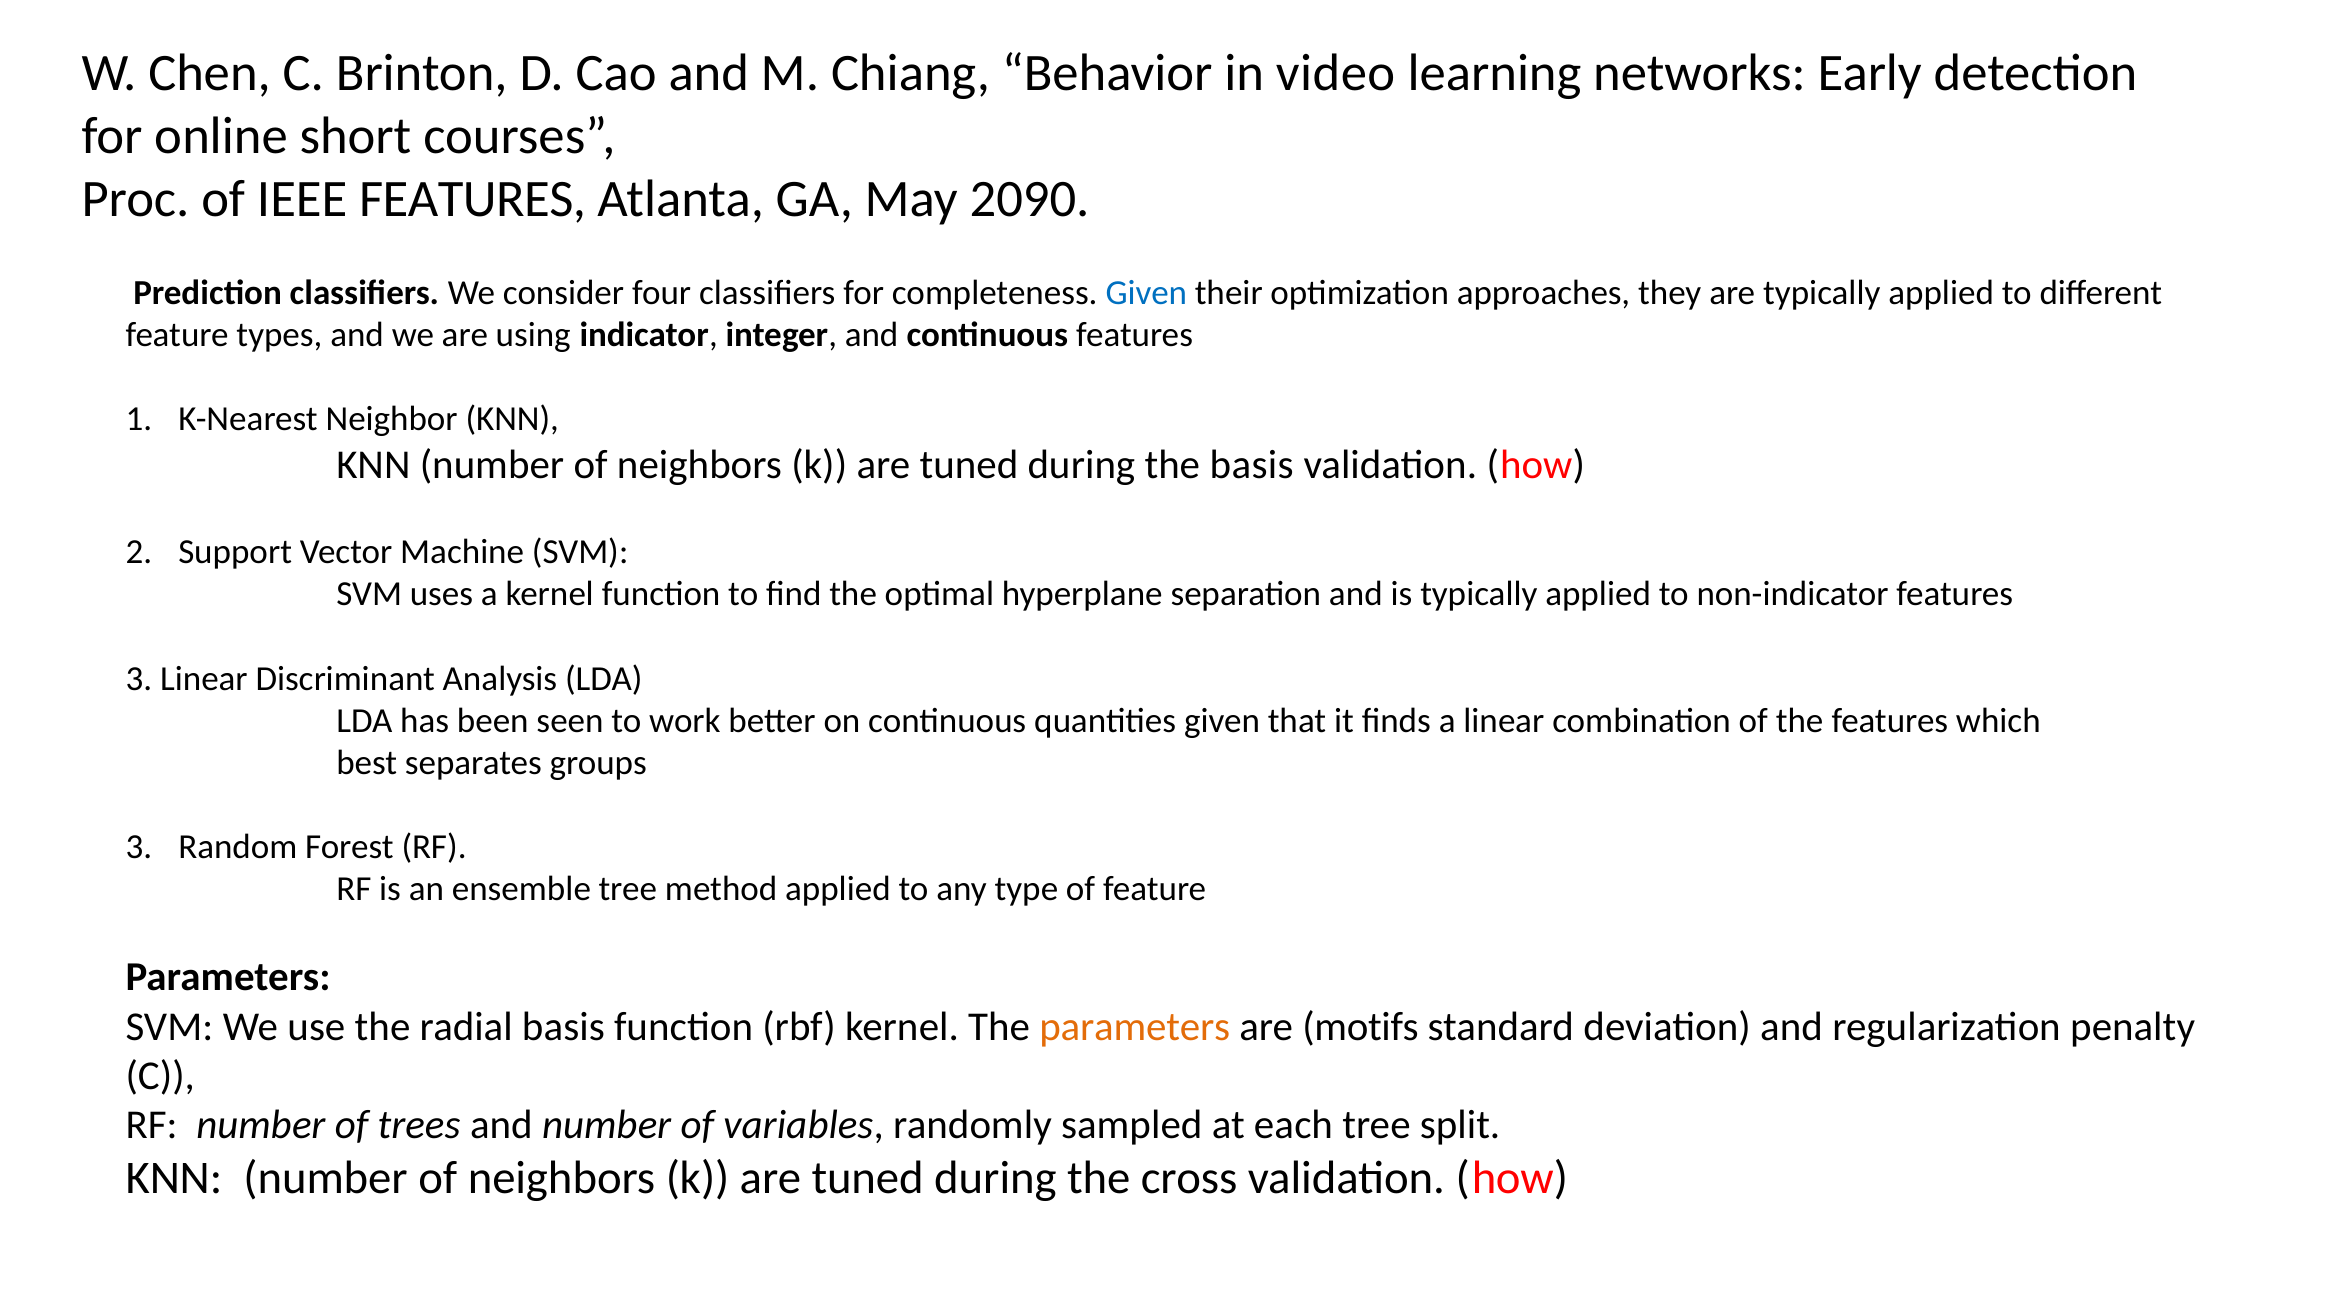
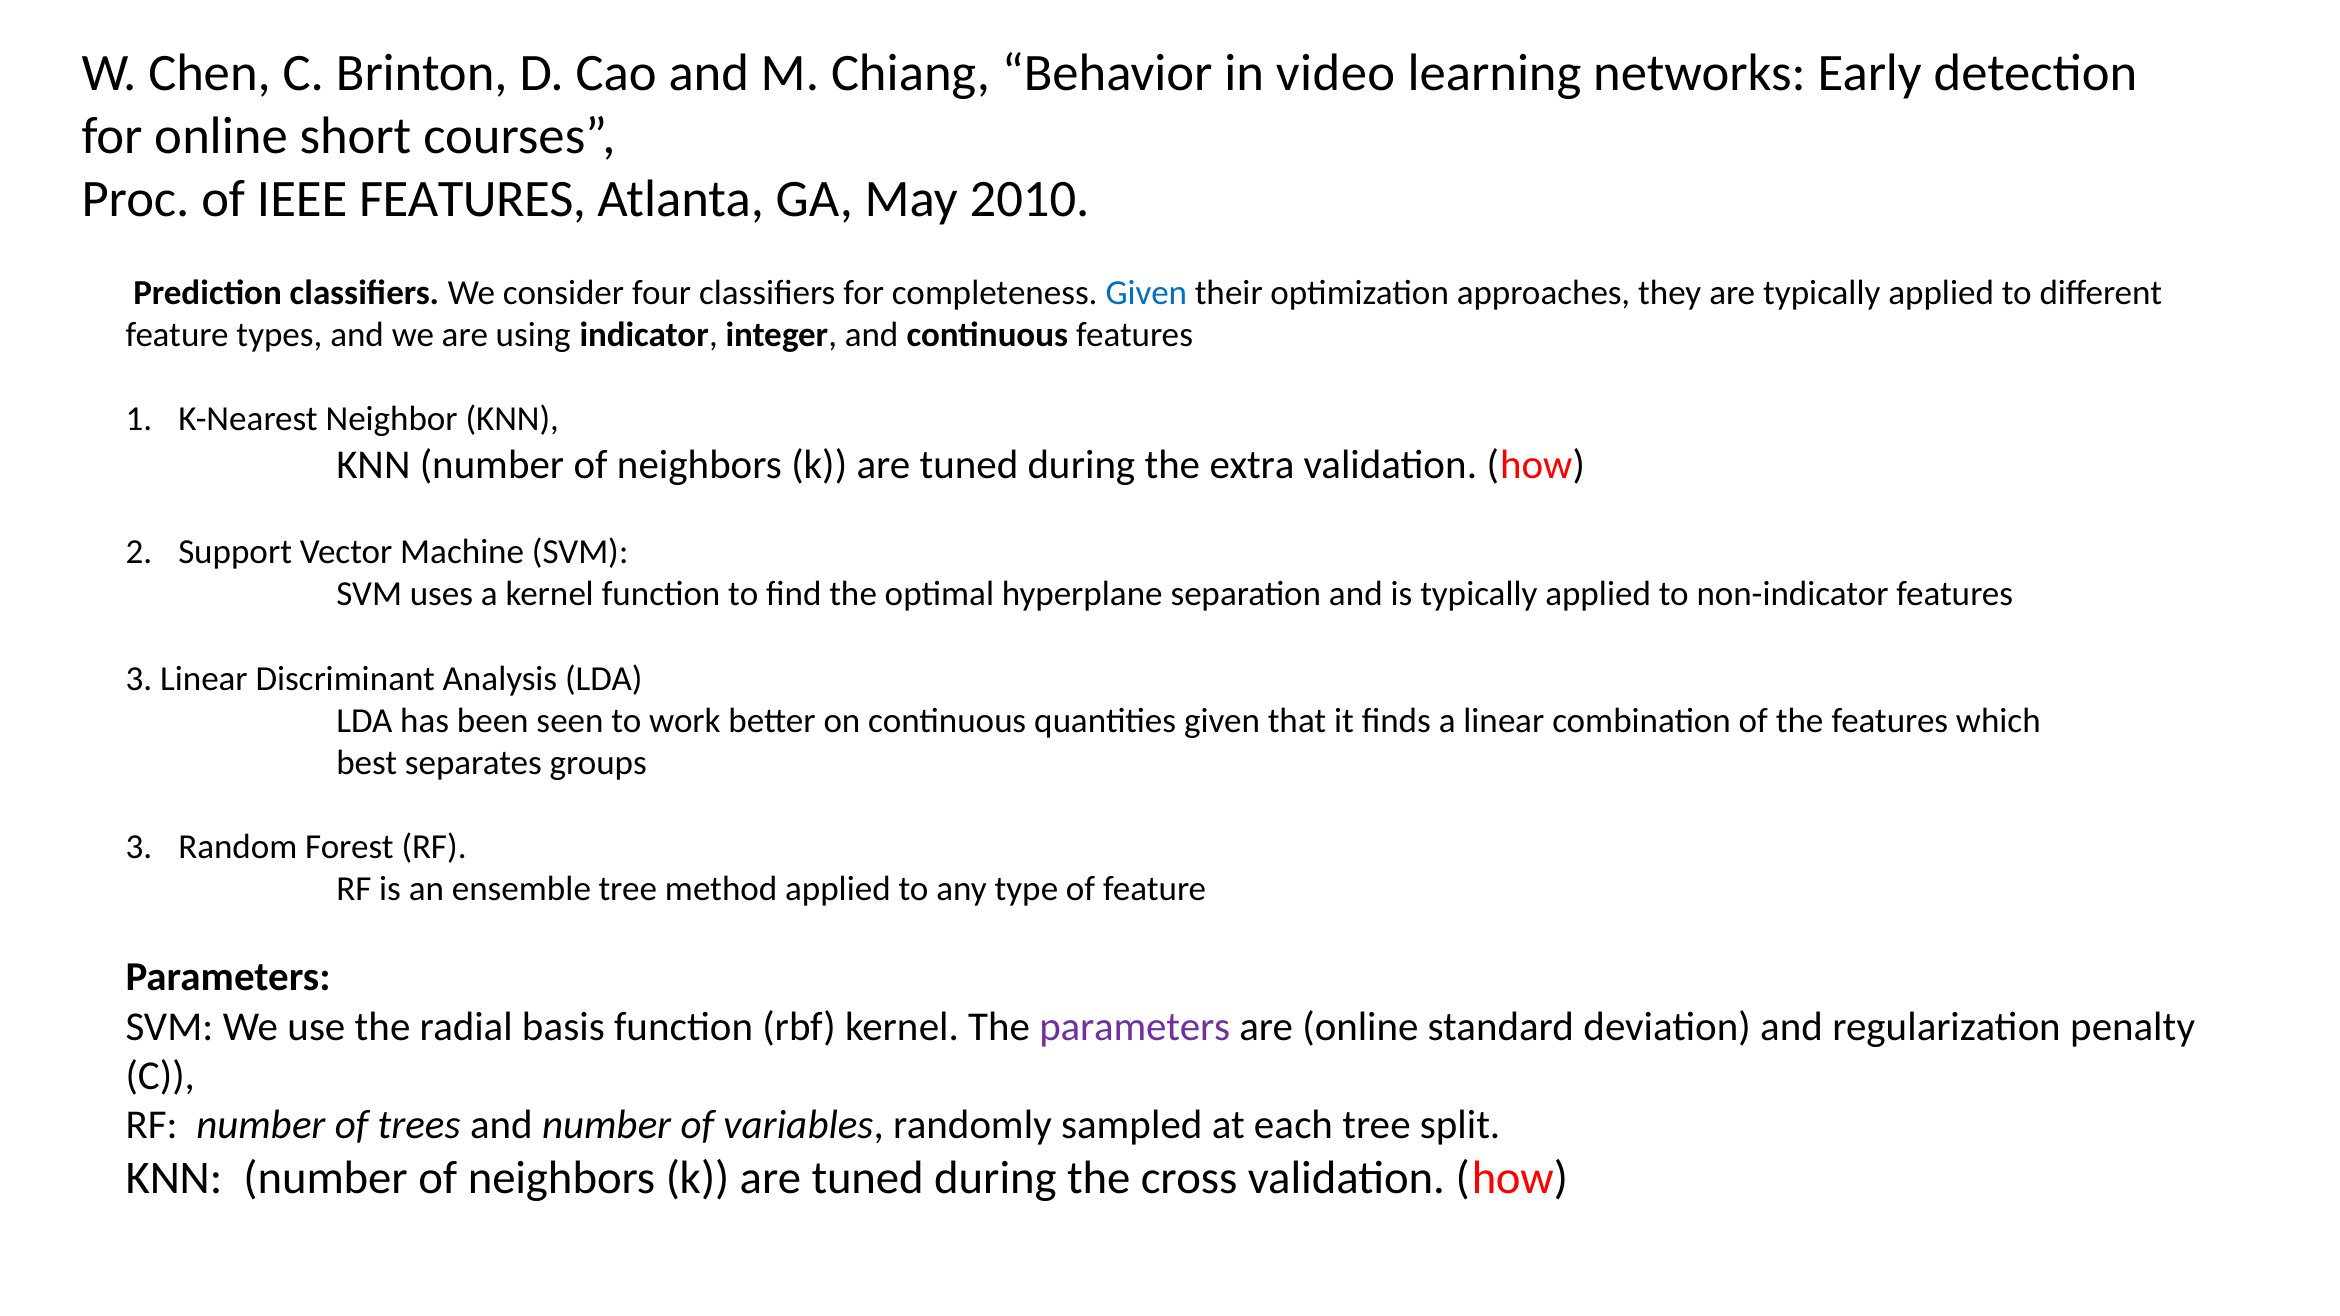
2090: 2090 -> 2010 (1030, 200)
the basis: basis -> extra (1252, 465)
parameters colour: orange -> purple (1135, 1027)
are motifs: motifs -> online (1360, 1027)
